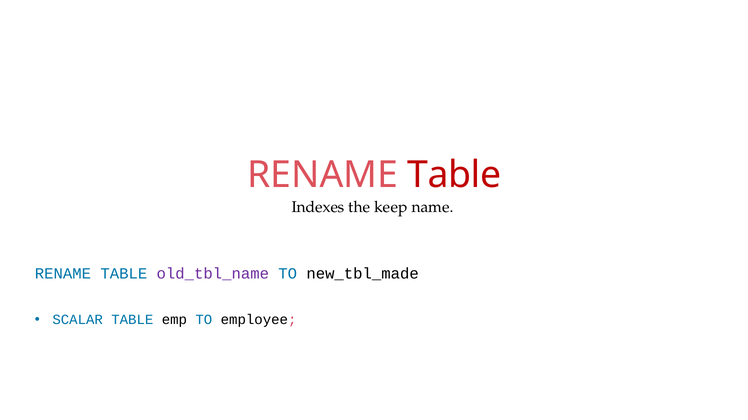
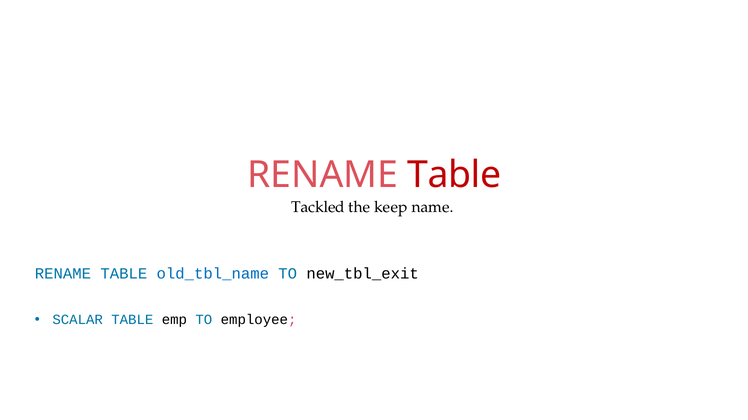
Indexes: Indexes -> Tackled (318, 207)
old_tbl_name colour: purple -> blue (213, 274)
new_tbl_made: new_tbl_made -> new_tbl_exit (363, 274)
